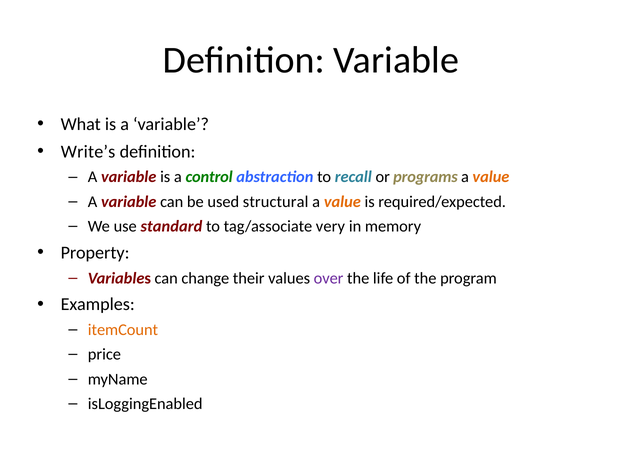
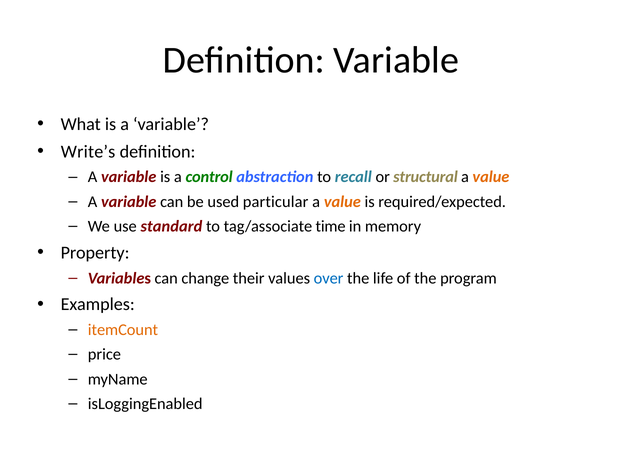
programs: programs -> structural (425, 177)
structural: structural -> particular (276, 201)
very: very -> time (331, 226)
over colour: purple -> blue (329, 278)
